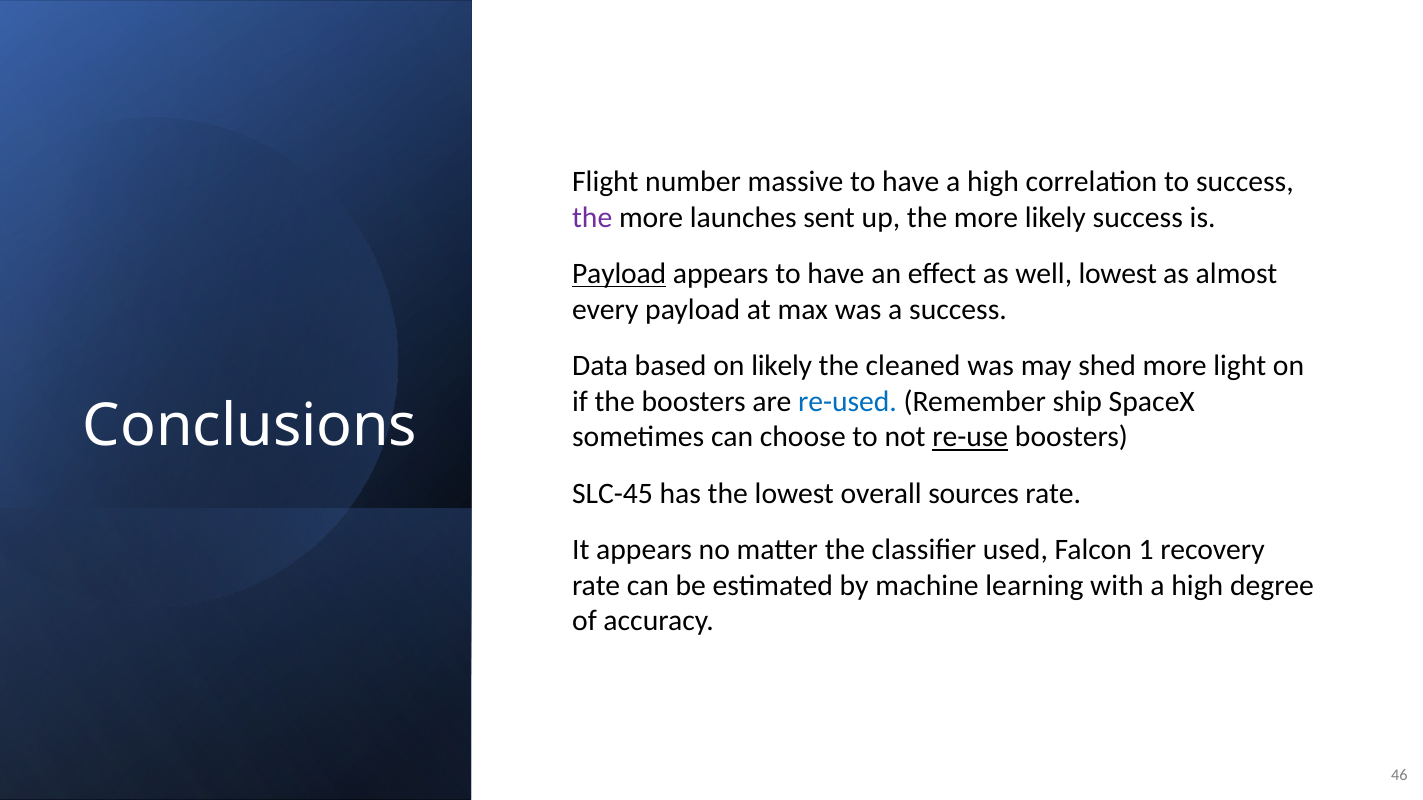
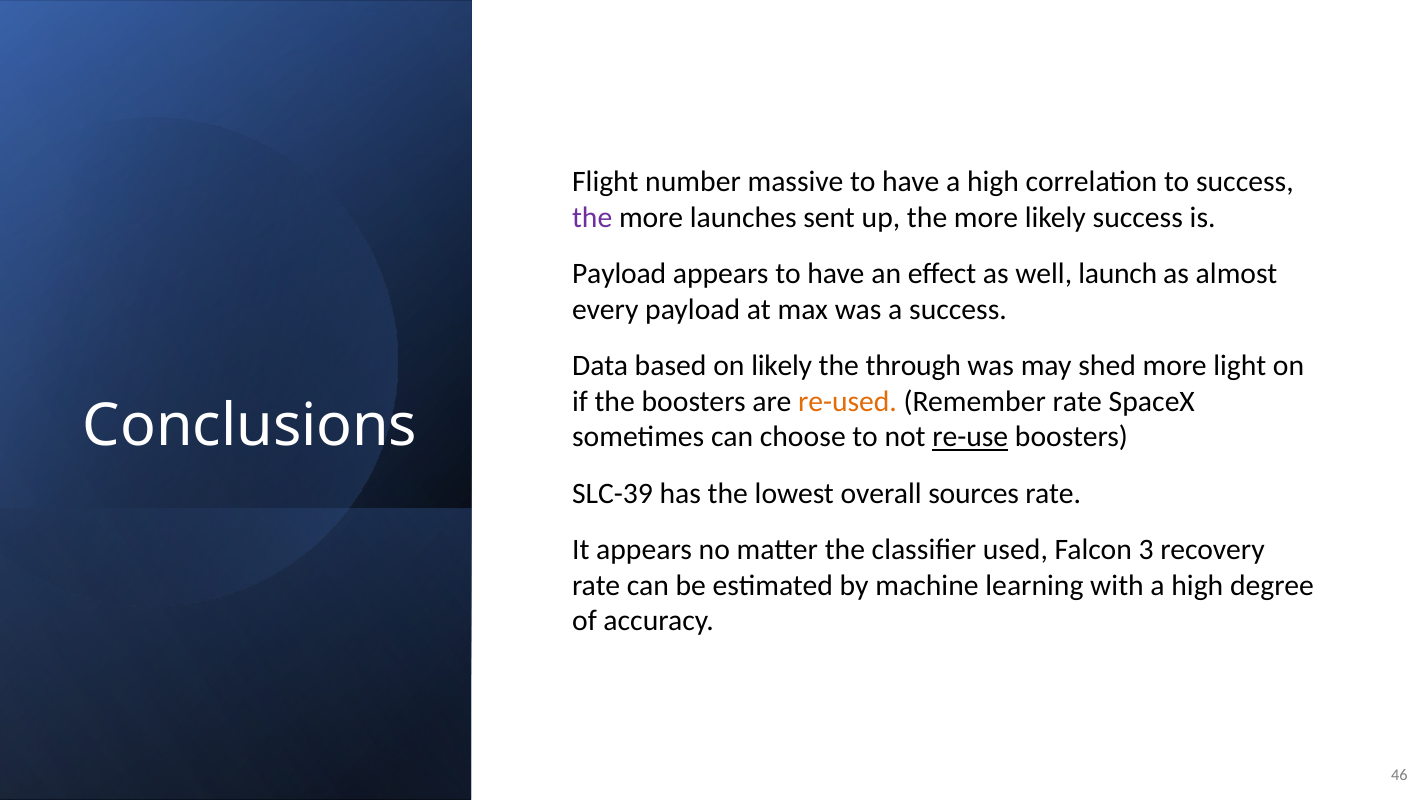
Payload underline: present -> none (619, 274)
well lowest: lowest -> launch (1118, 274)
cleaned: cleaned -> through (913, 366)
re-used colour: blue -> orange (847, 402)
Remember ship: ship -> rate (1077, 402)
SLC-45: SLC-45 -> SLC-39 (612, 494)
1: 1 -> 3 (1146, 550)
